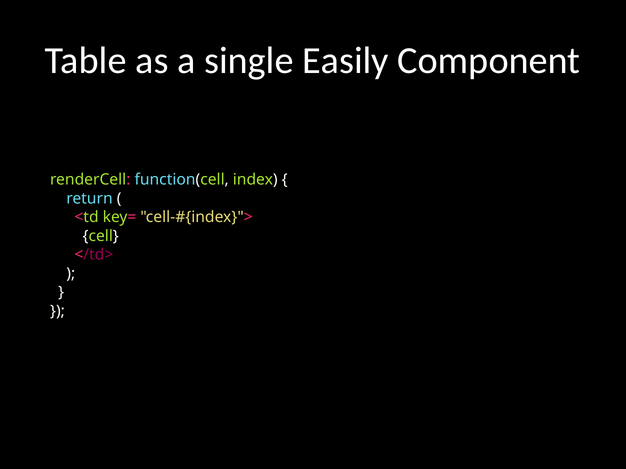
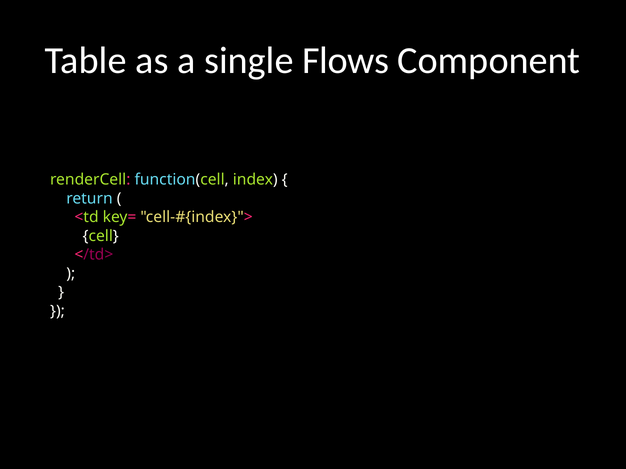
Easily: Easily -> Flows (346, 61)
